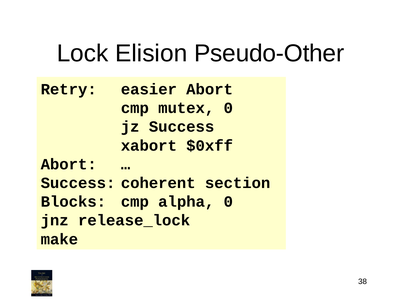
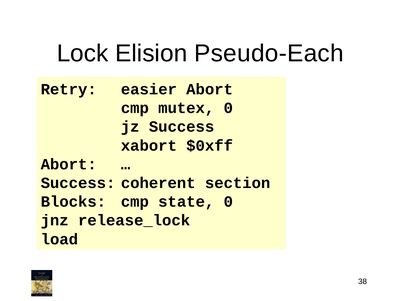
Pseudo-Other: Pseudo-Other -> Pseudo-Each (269, 54)
alpha: alpha -> state (186, 202)
make: make -> load (59, 239)
